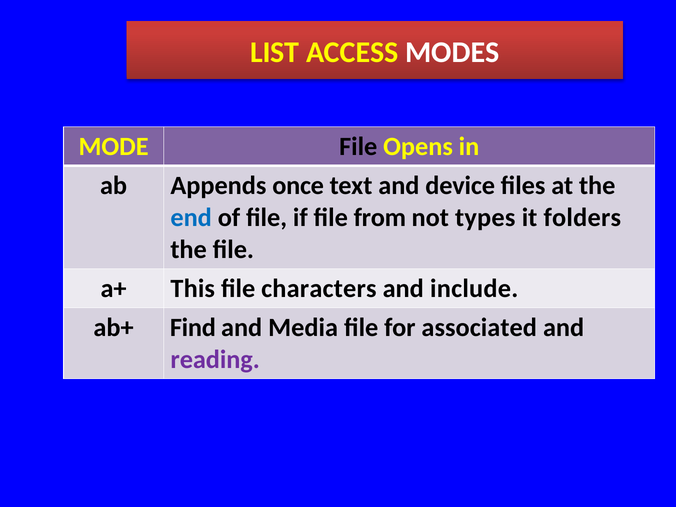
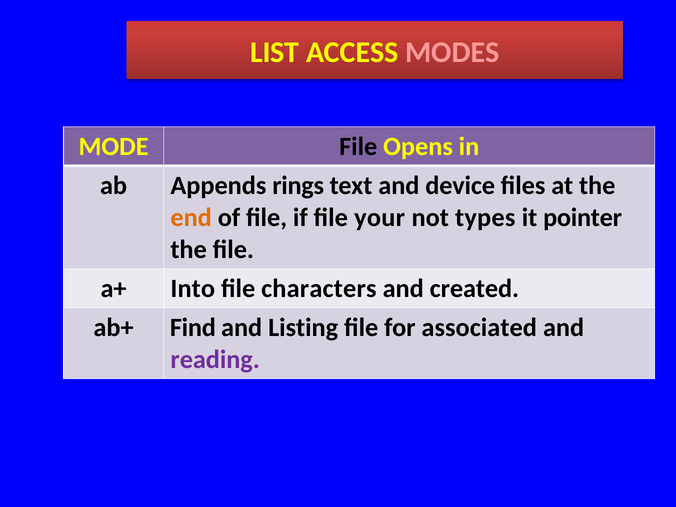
MODES colour: white -> pink (452, 52)
once: once -> rings (298, 185)
end colour: blue -> orange (191, 217)
from: from -> your (380, 217)
folders: folders -> pointer (583, 217)
This: This -> Into (193, 289)
include: include -> created (474, 289)
Media: Media -> Listing (303, 327)
